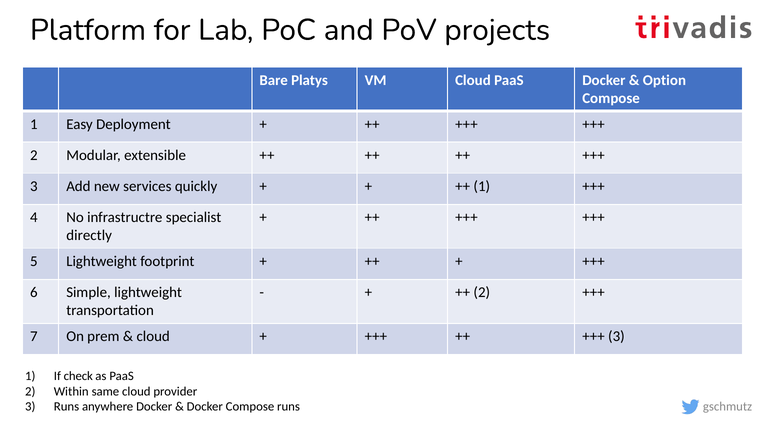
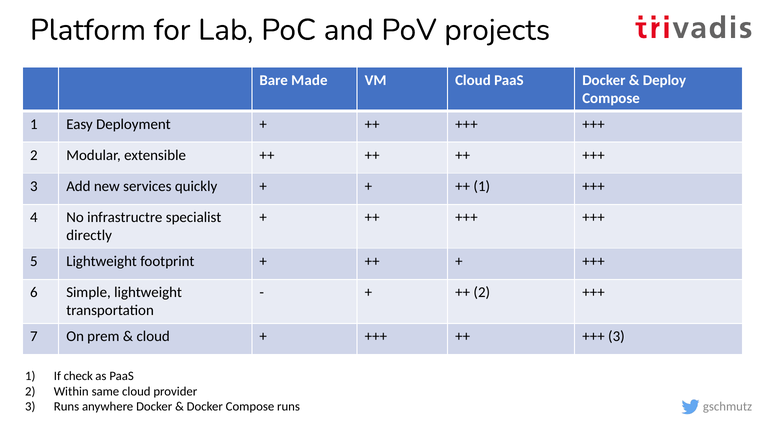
Platys: Platys -> Made (309, 80)
Option: Option -> Deploy (664, 80)
